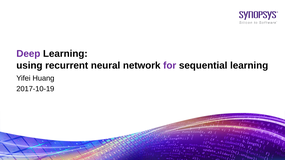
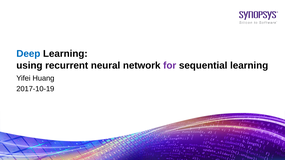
Deep colour: purple -> blue (28, 54)
